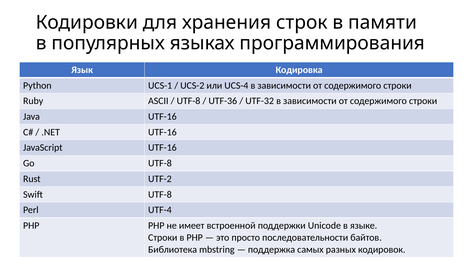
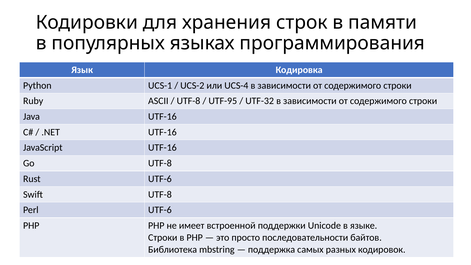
UTF-36: UTF-36 -> UTF-95 (223, 101)
Rust UTF-2: UTF-2 -> UTF-6 (160, 179)
Perl UTF-4: UTF-4 -> UTF-6 (160, 210)
